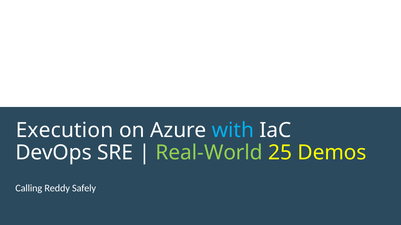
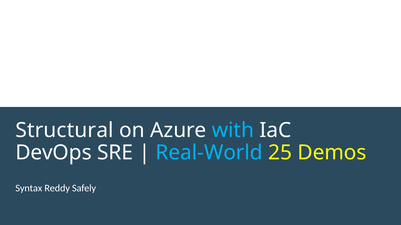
Execution: Execution -> Structural (65, 131)
Real-World colour: light green -> light blue (209, 153)
Calling: Calling -> Syntax (29, 189)
